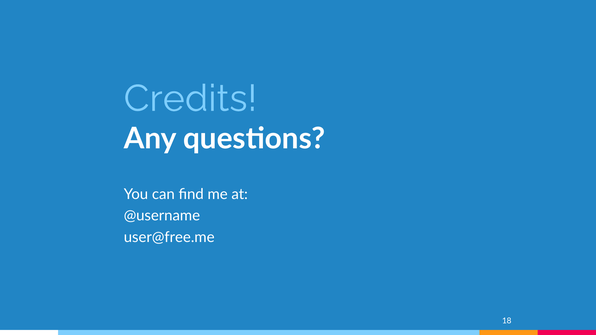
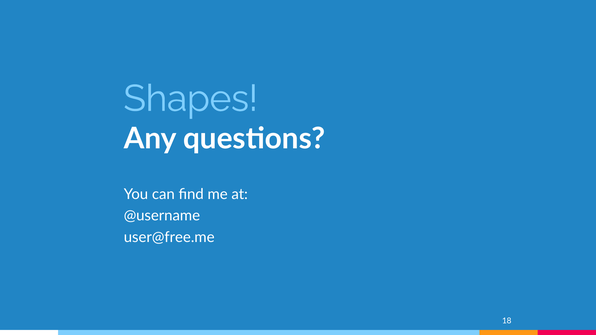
Credits: Credits -> Shapes (191, 99)
